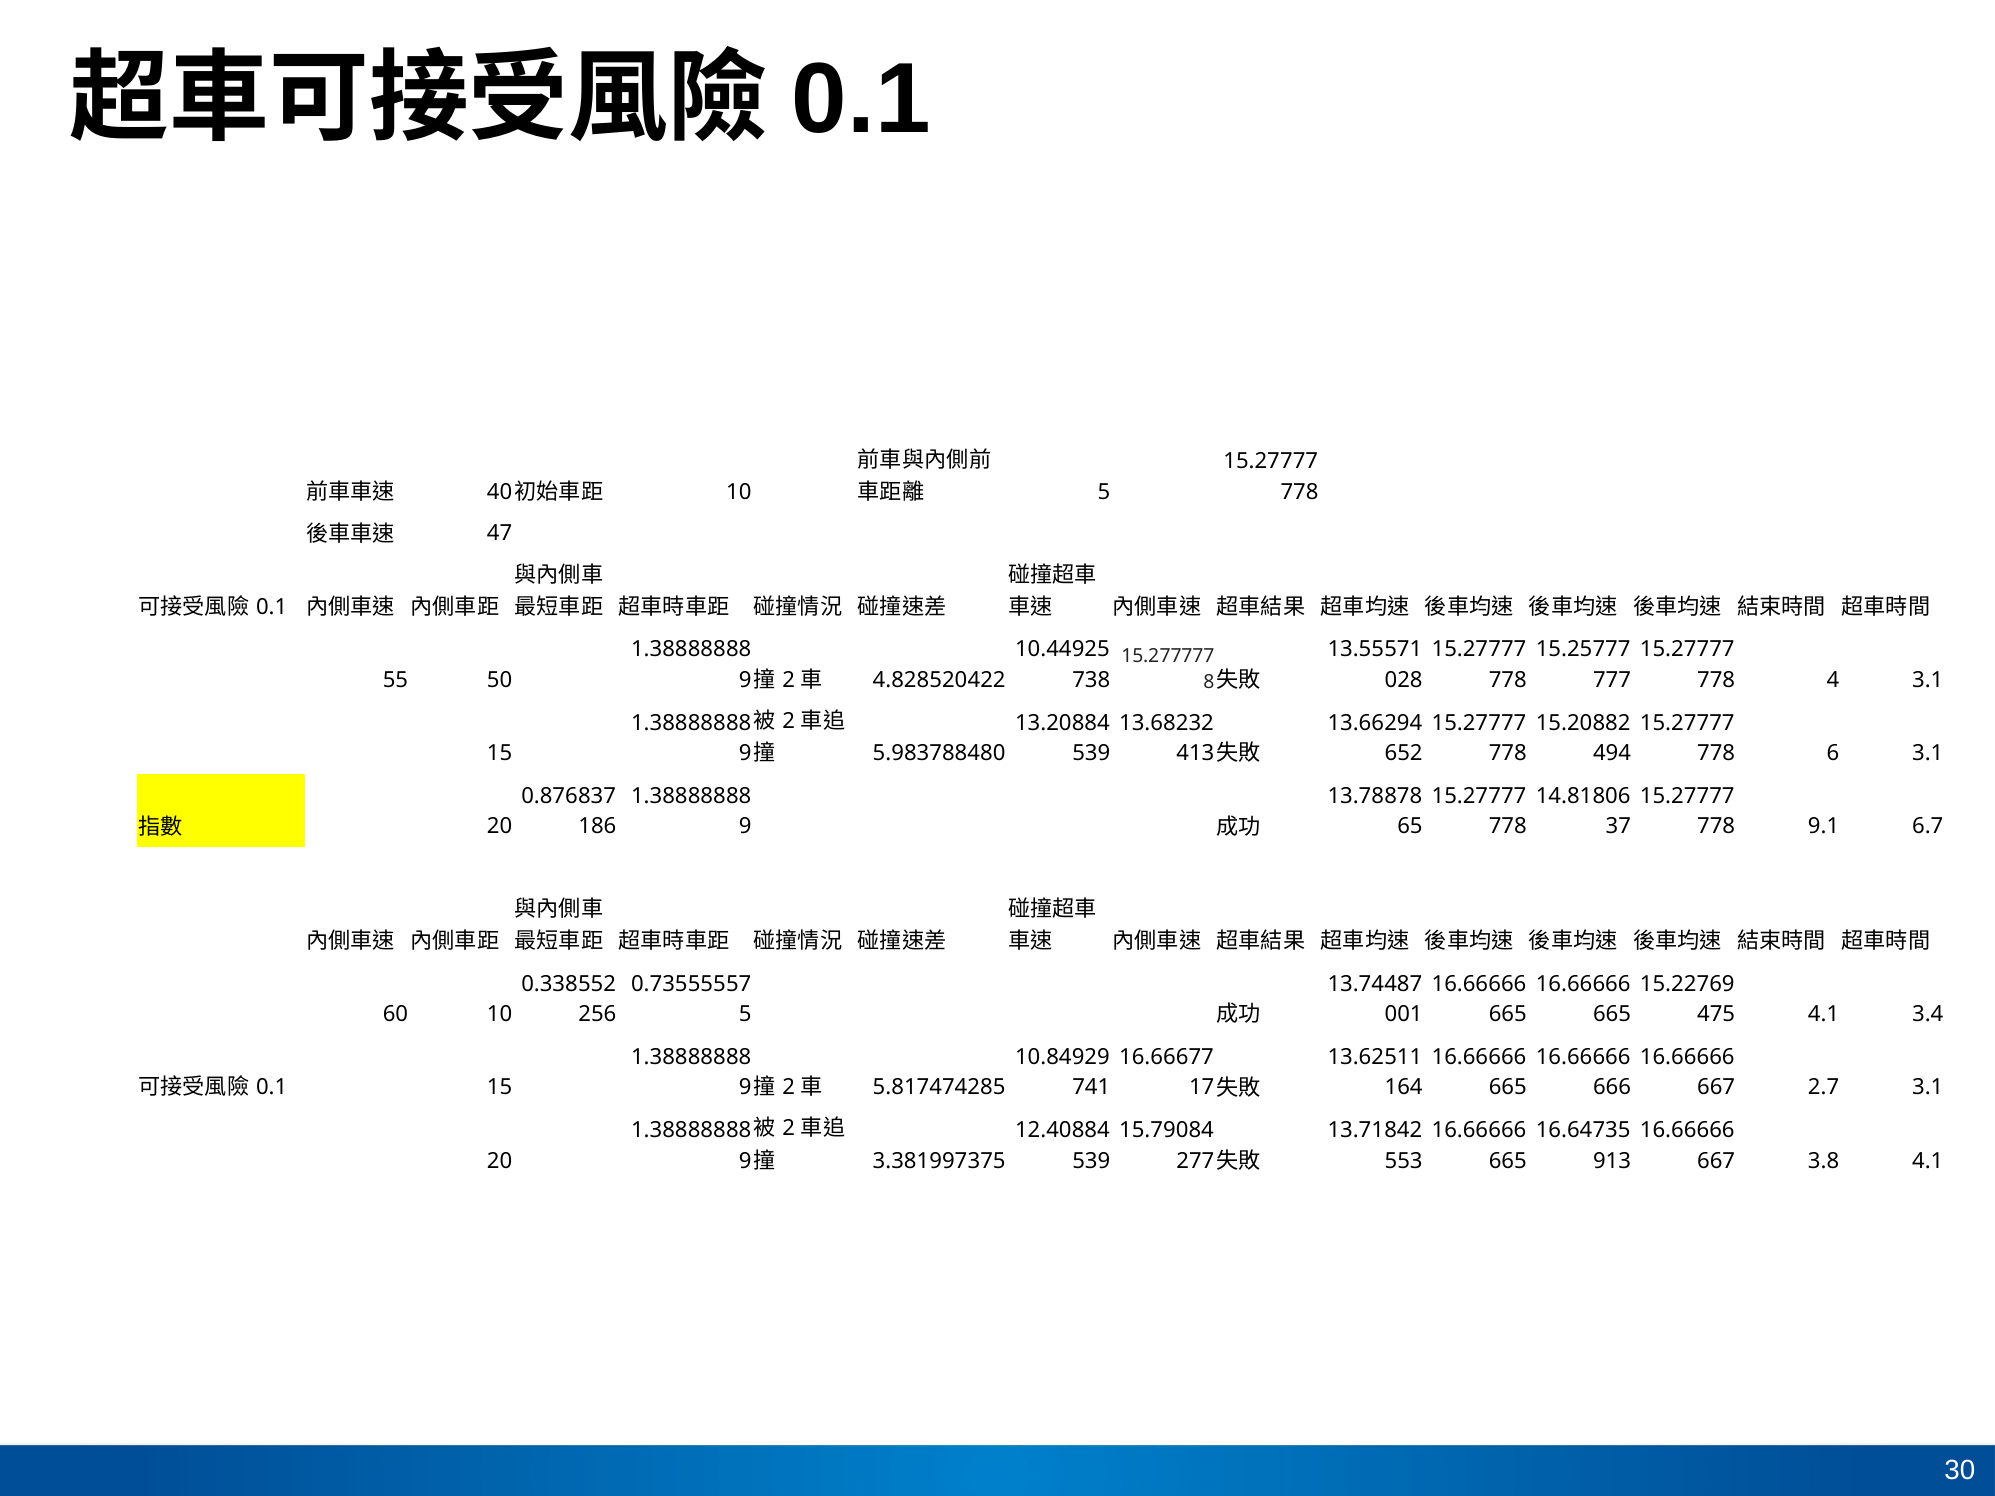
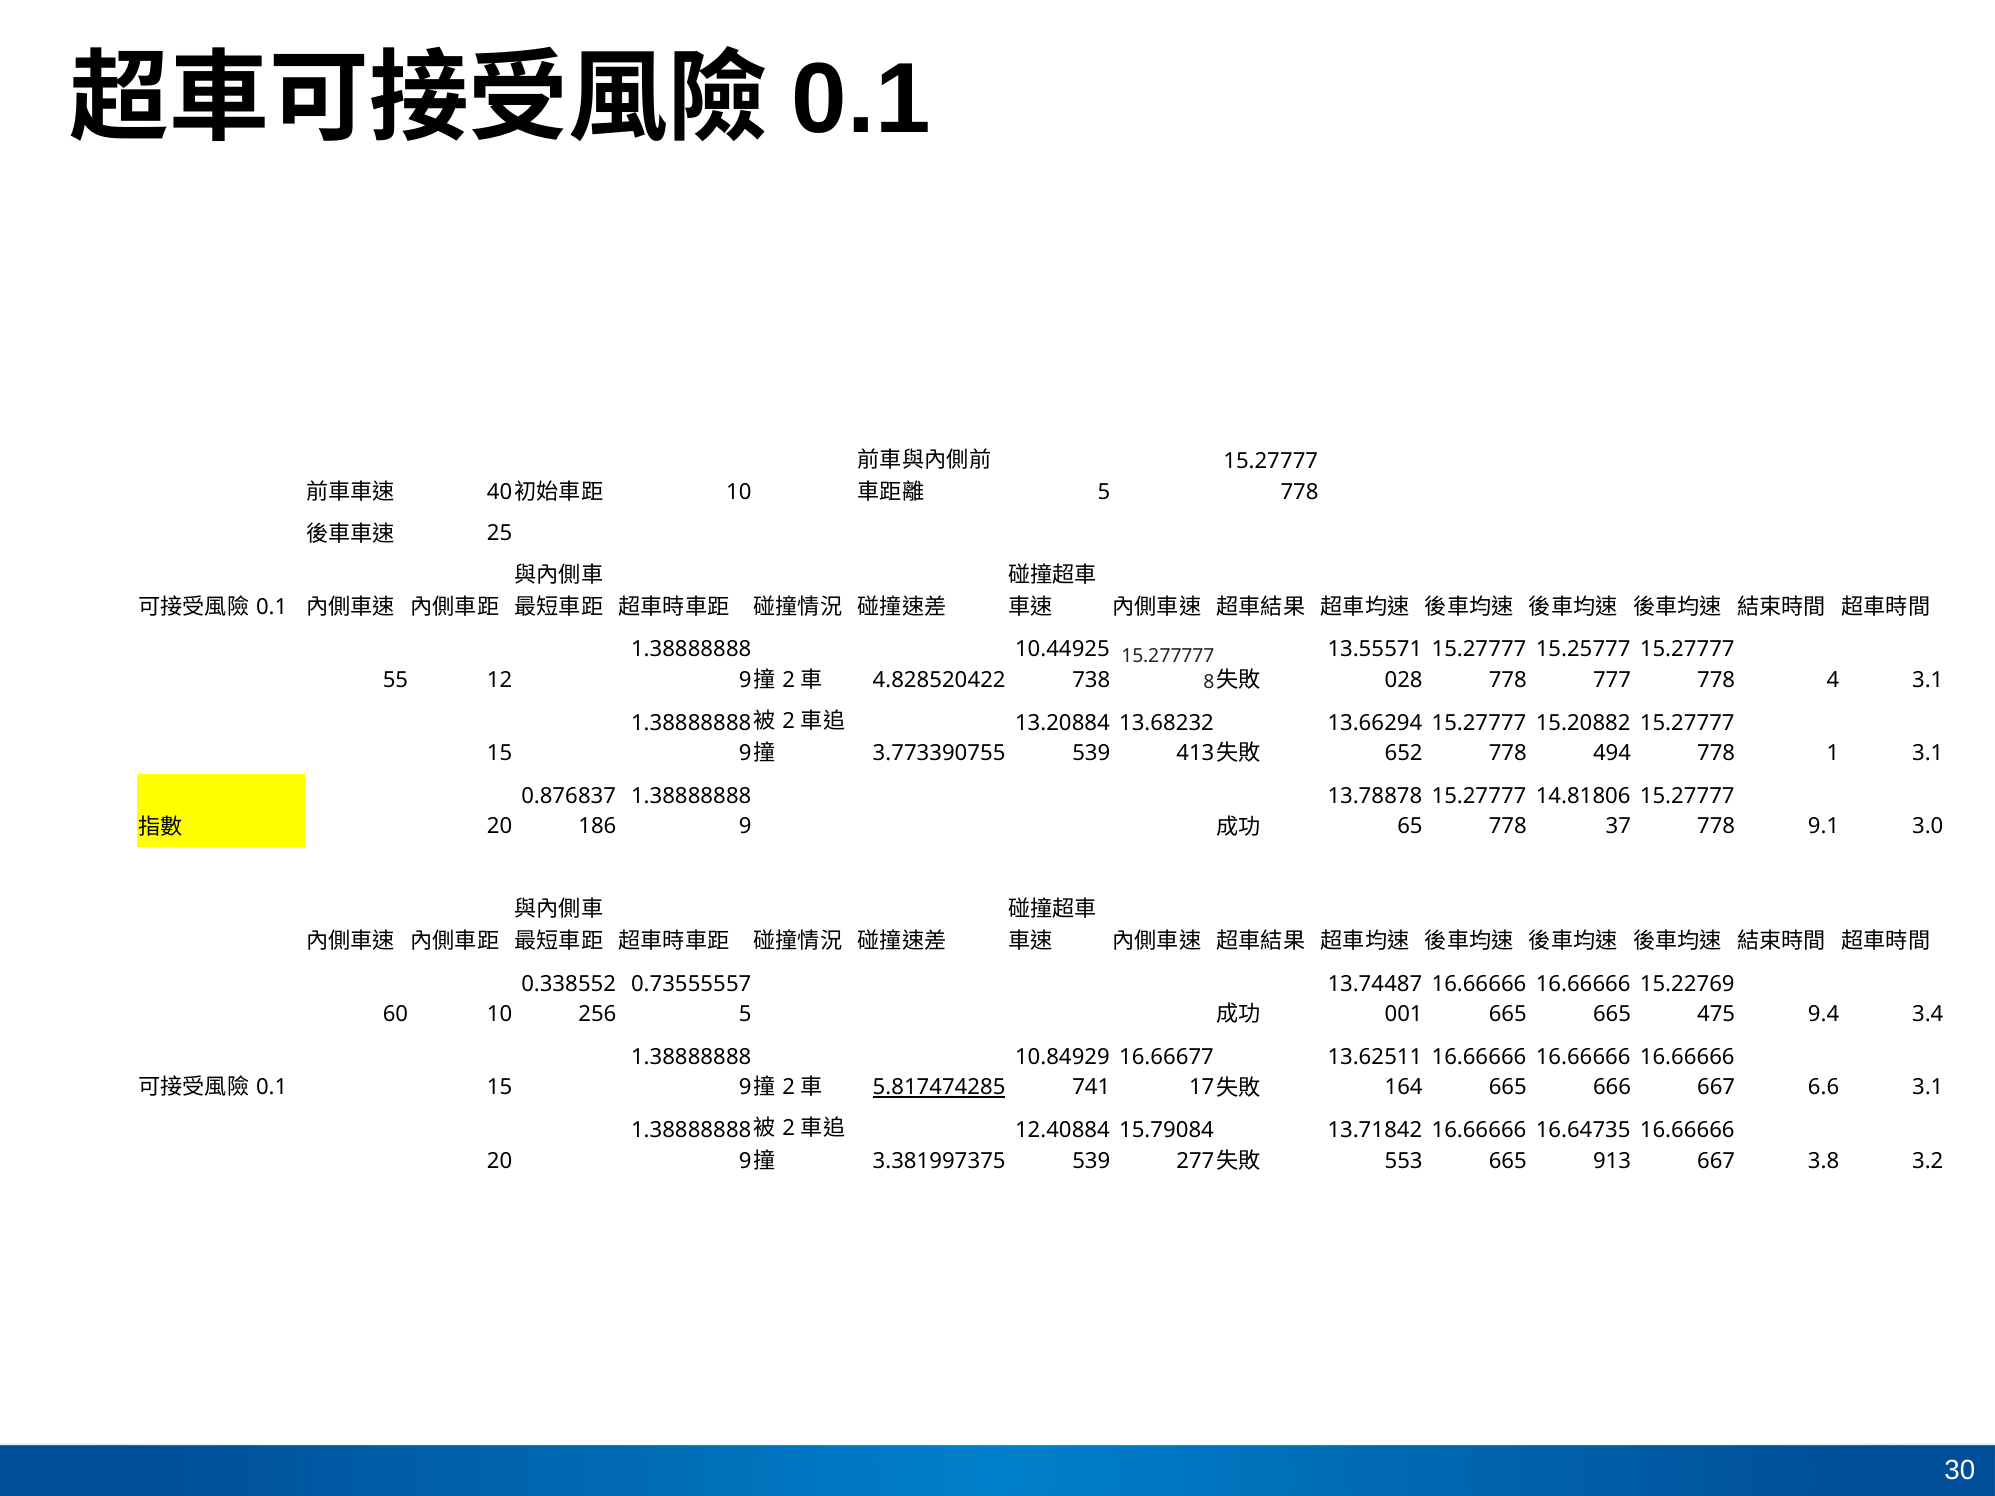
47: 47 -> 25 (500, 534)
50: 50 -> 12 (500, 680)
5.983788480: 5.983788480 -> 3.773390755 (939, 753)
6: 6 -> 1 (1833, 753)
6.7: 6.7 -> 3.0 (1928, 827)
4.1: 4.1 -> 9.4 (1824, 1015)
5.817474285 underline: none -> present (939, 1088)
2.7: 2.7 -> 6.6 (1824, 1088)
3.8 4.1: 4.1 -> 3.2 (1928, 1161)
